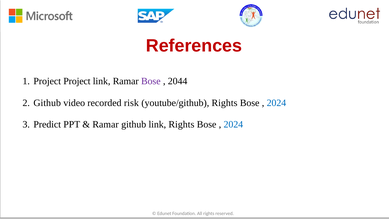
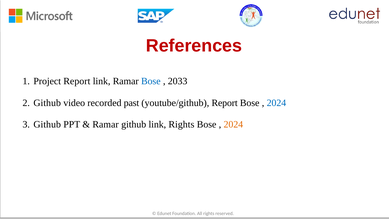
Project Project: Project -> Report (77, 81)
Bose colour: purple -> blue (151, 81)
2044: 2044 -> 2033 (178, 81)
risk: risk -> past (131, 103)
youtube/github Rights: Rights -> Report (225, 103)
Predict: Predict -> Github (47, 124)
2024 colour: blue -> orange (233, 124)
